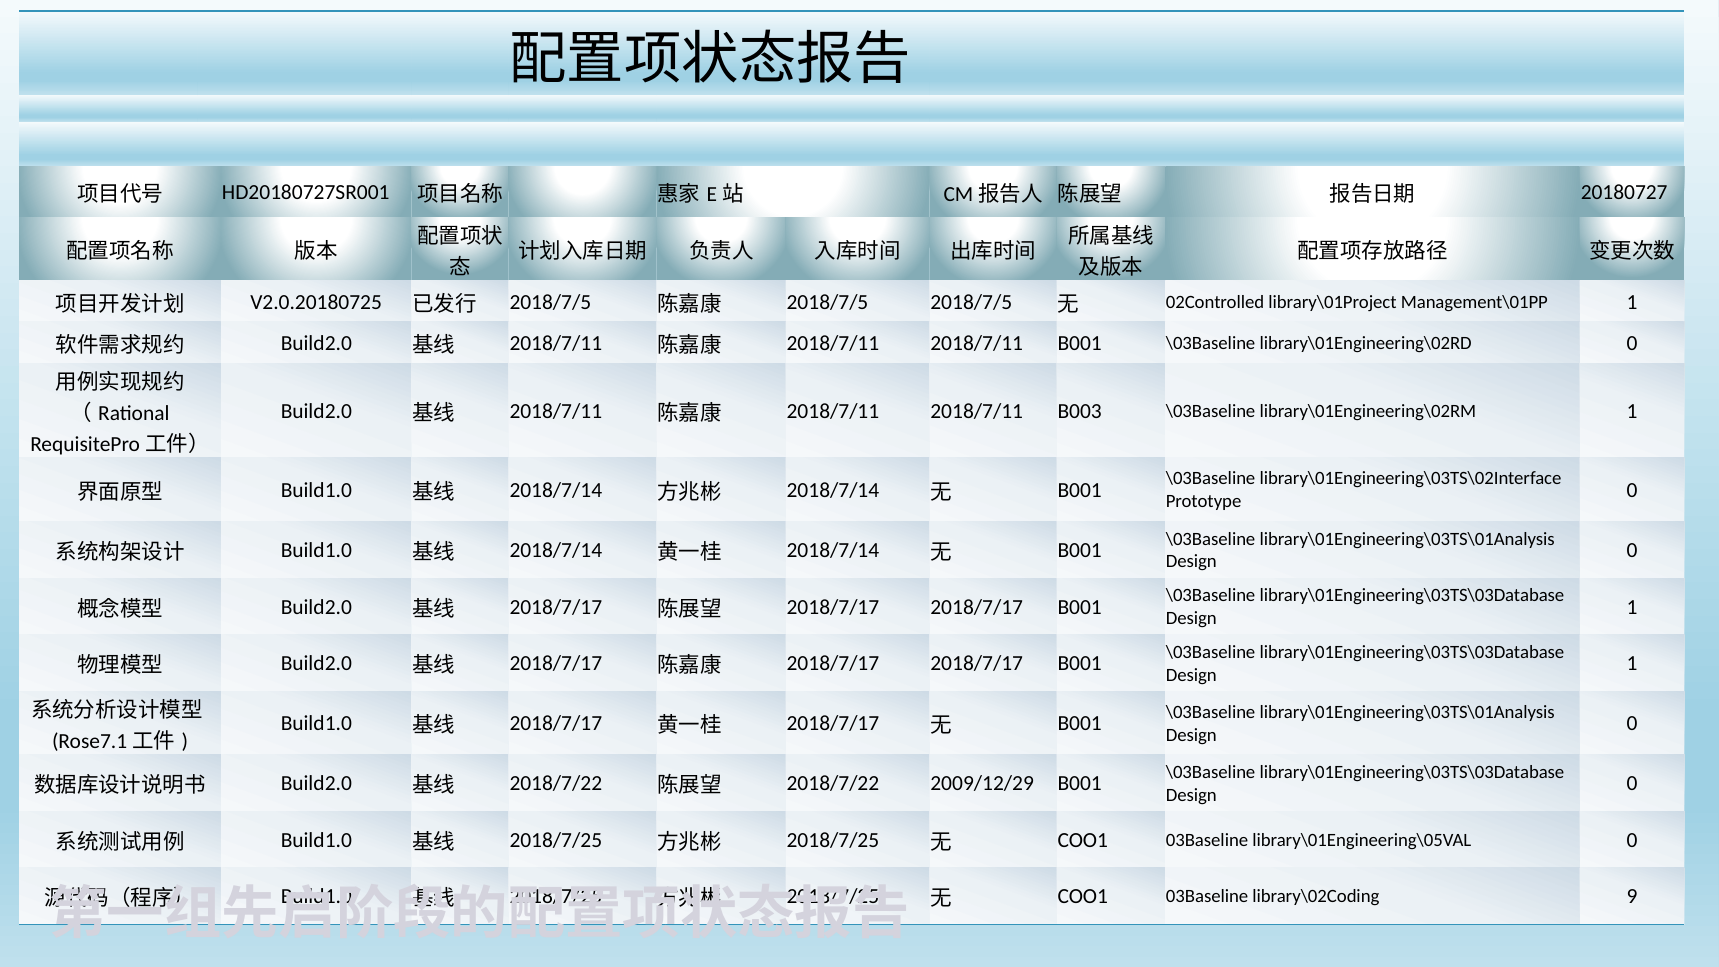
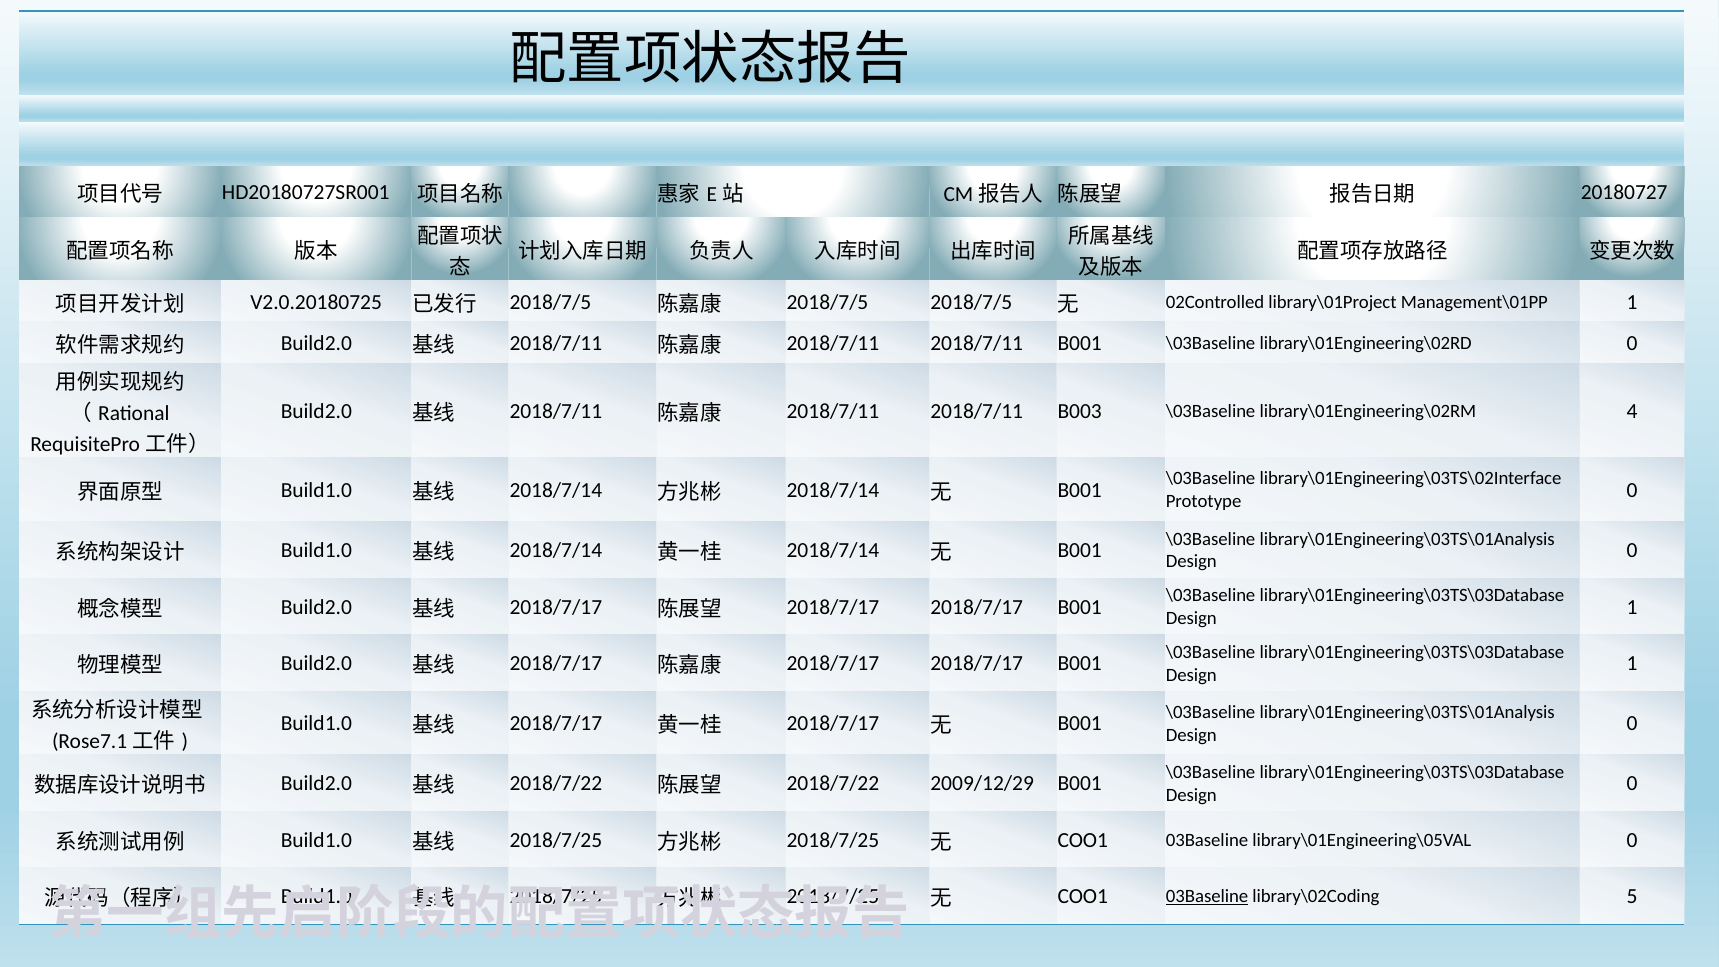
1: 1 -> 4 (1632, 411)
03Baseline underline: none -> present (1207, 897)
9: 9 -> 5 (1632, 897)
